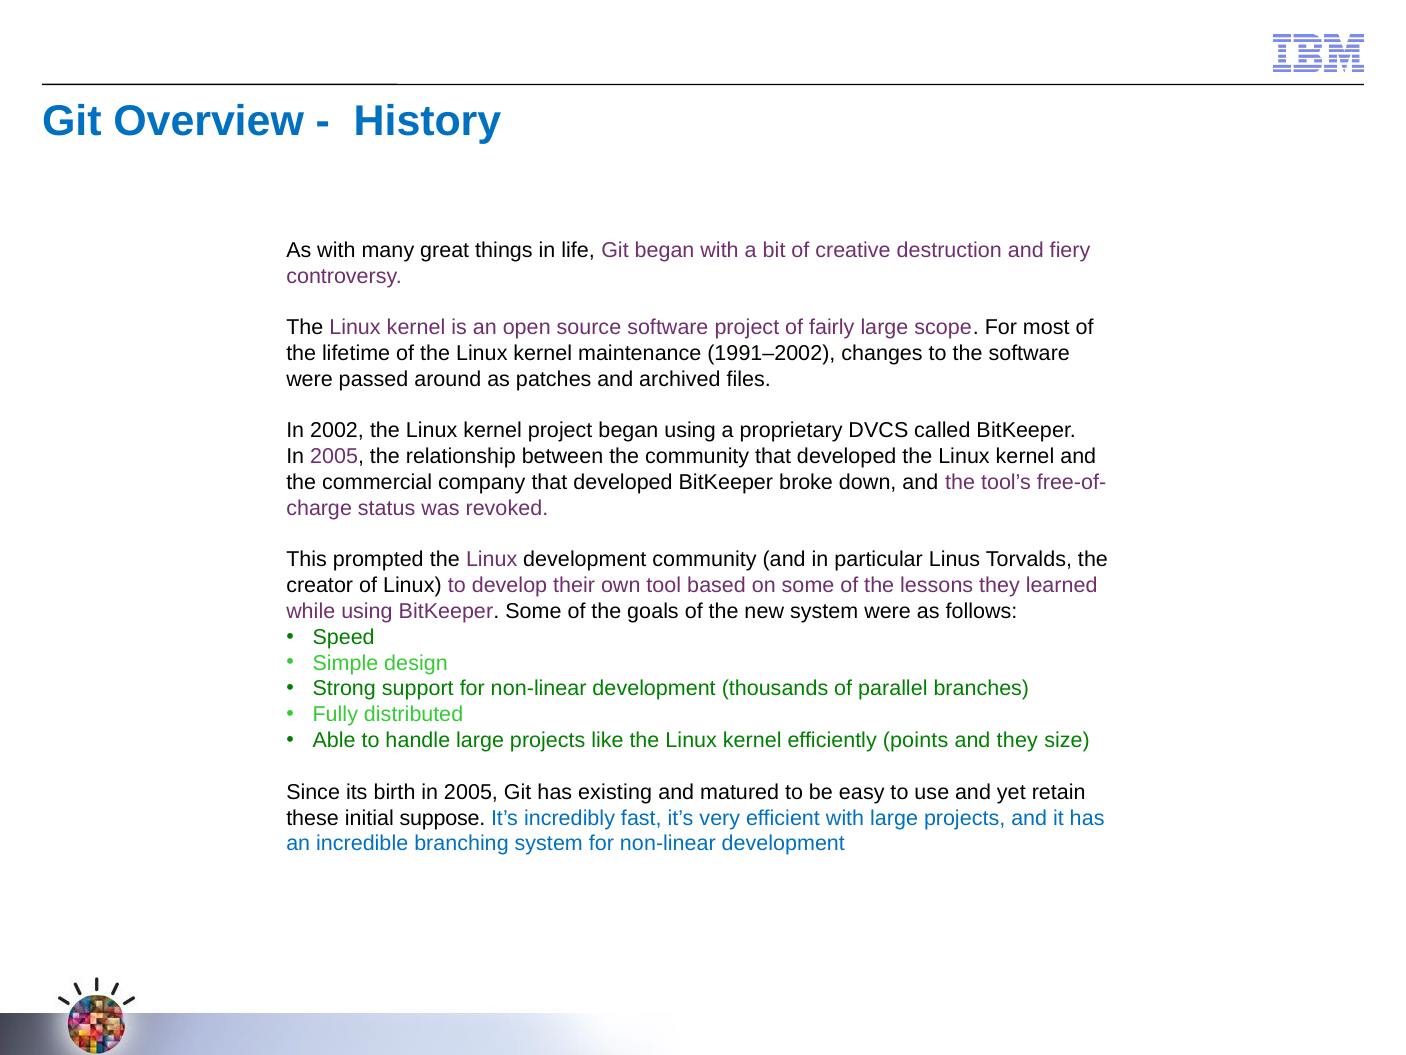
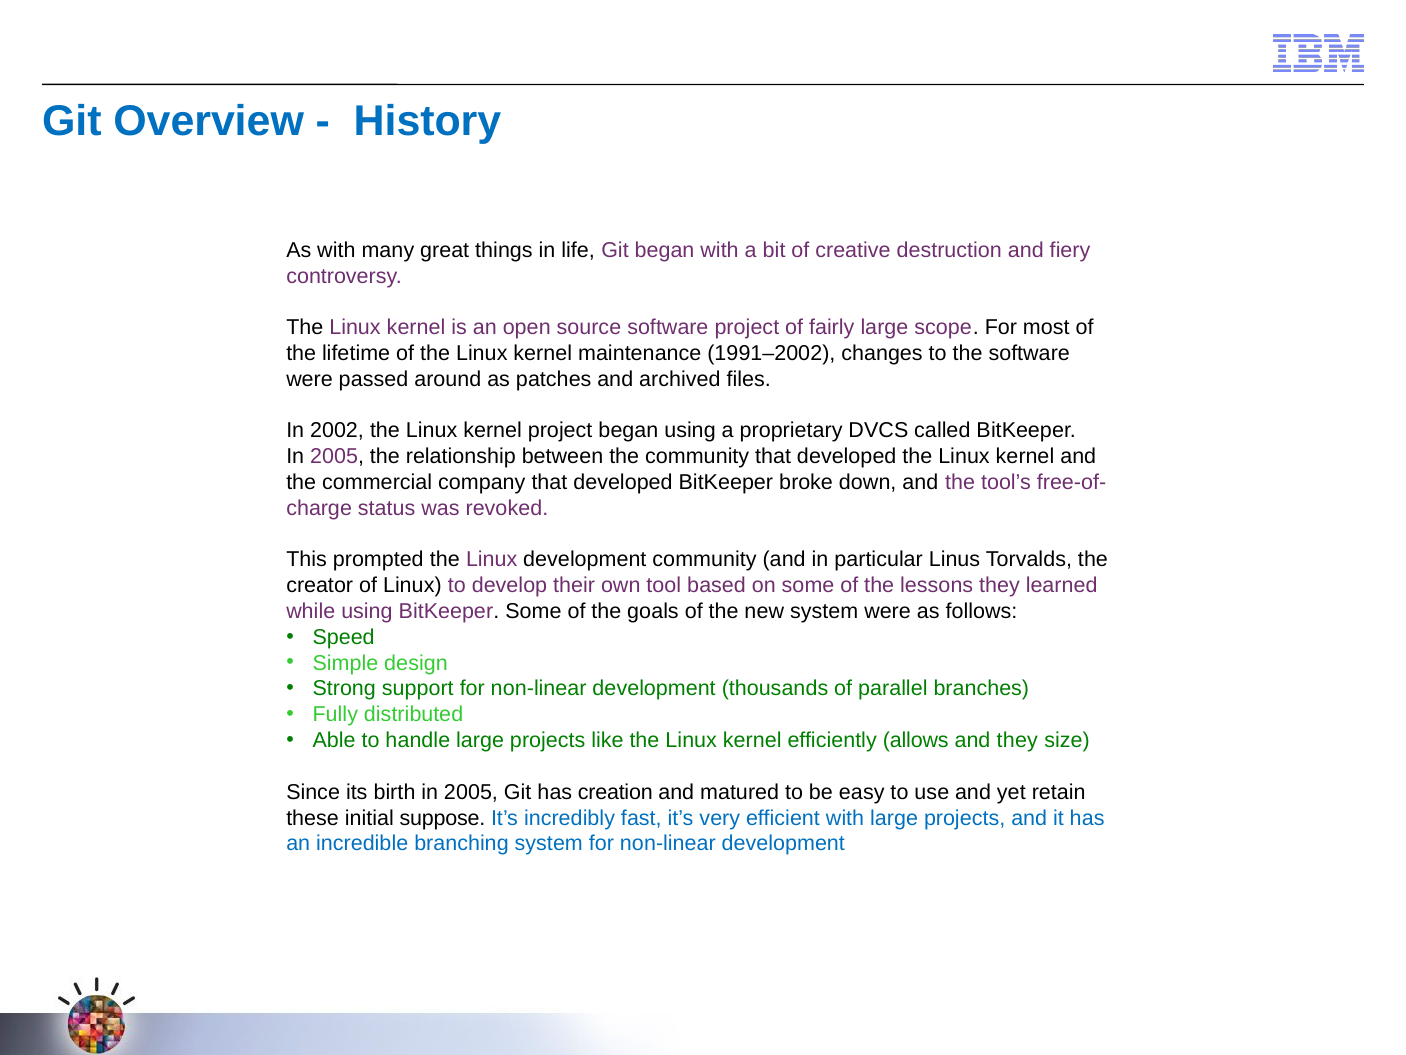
points: points -> allows (916, 740)
existing: existing -> creation (615, 792)
